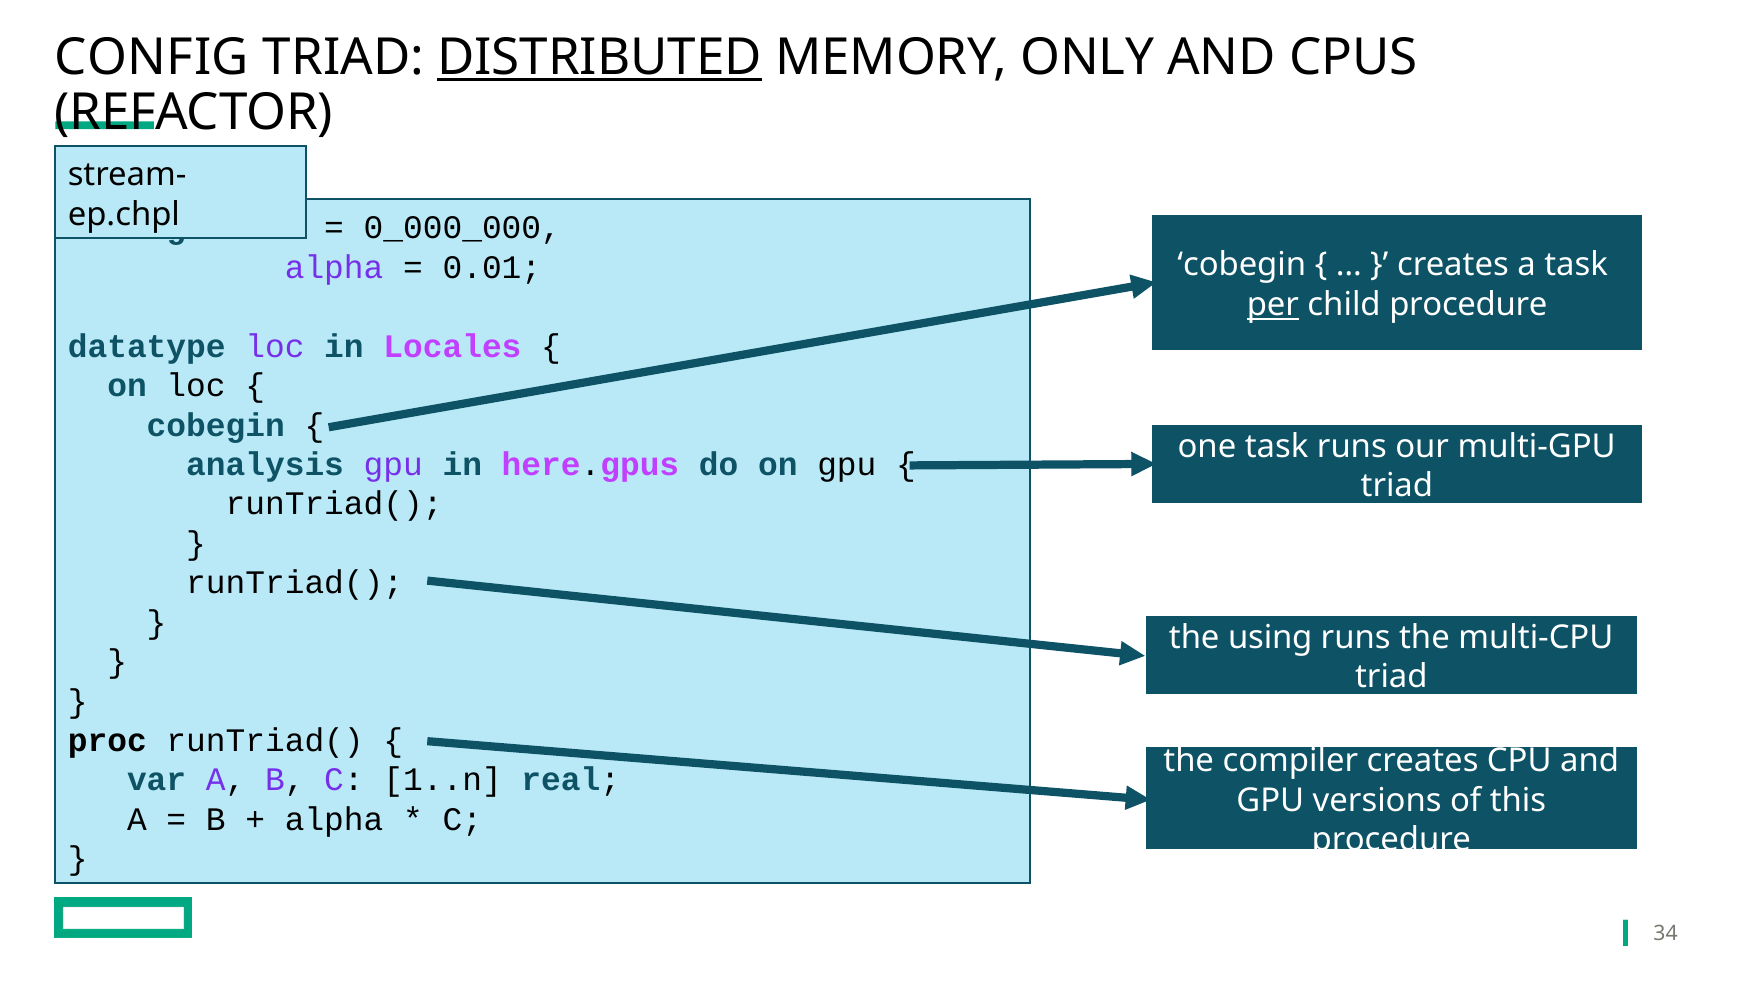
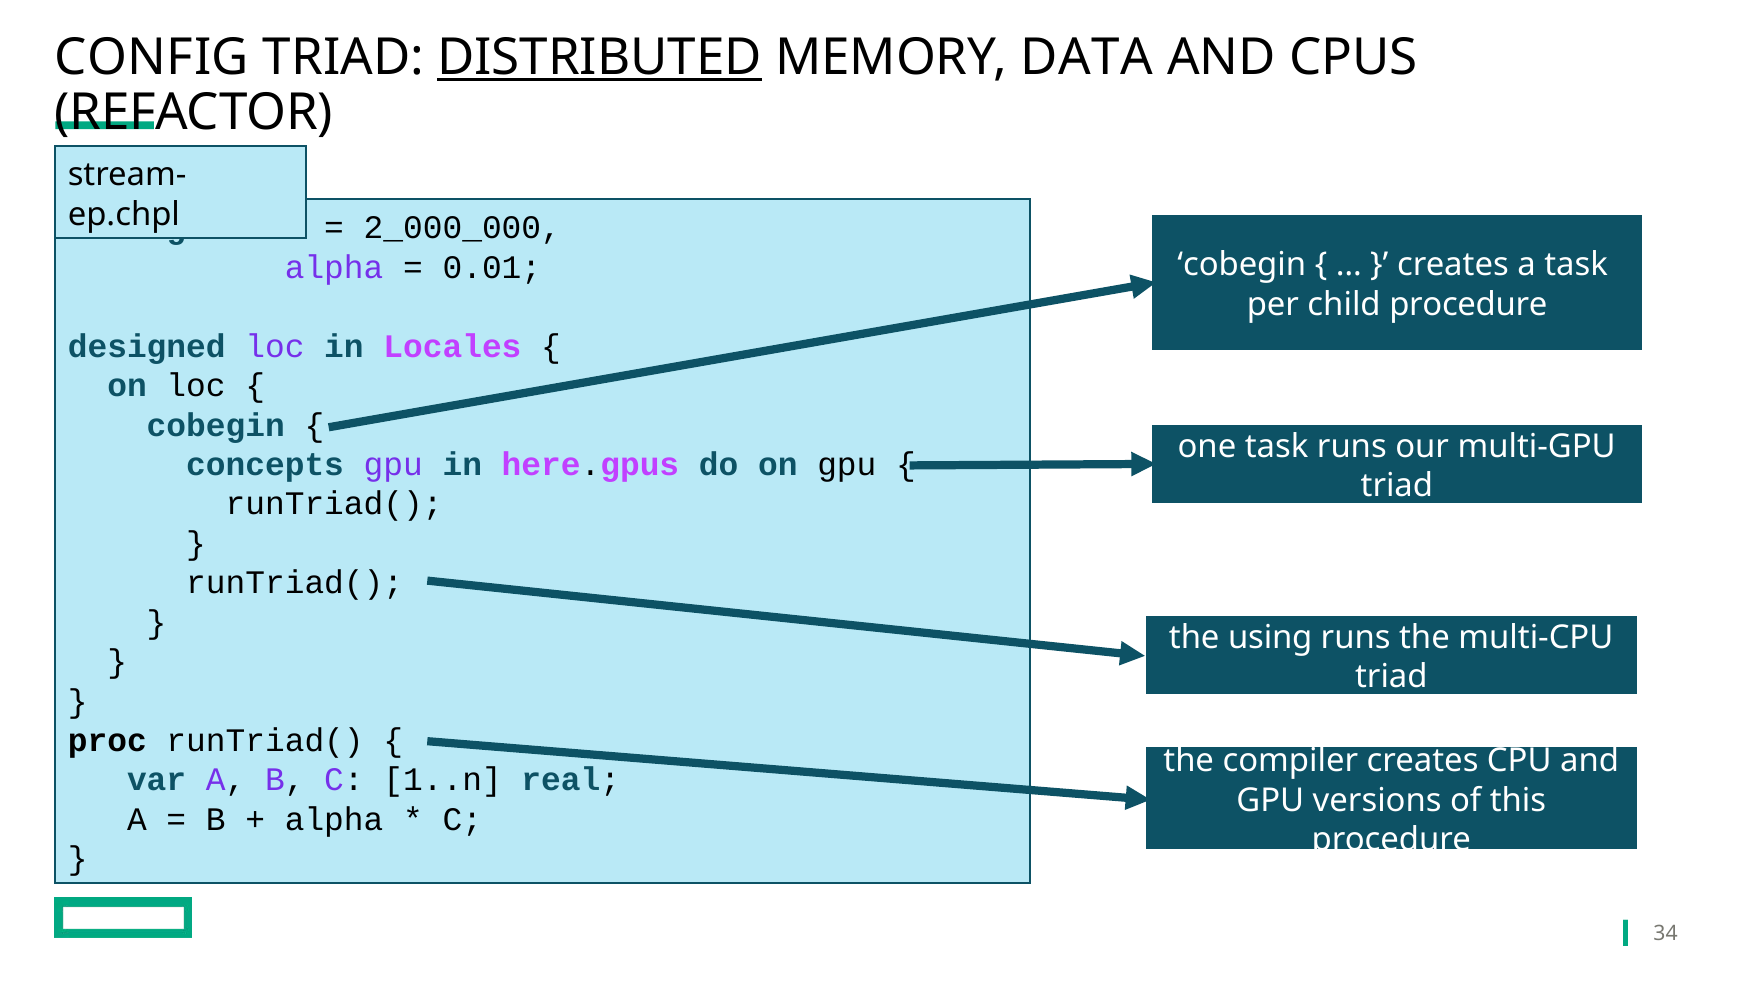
ONLY: ONLY -> DATA (1087, 57)
0_000_000: 0_000_000 -> 2_000_000 (462, 228)
per underline: present -> none (1273, 304)
datatype: datatype -> designed (147, 346)
analysis: analysis -> concepts (265, 465)
